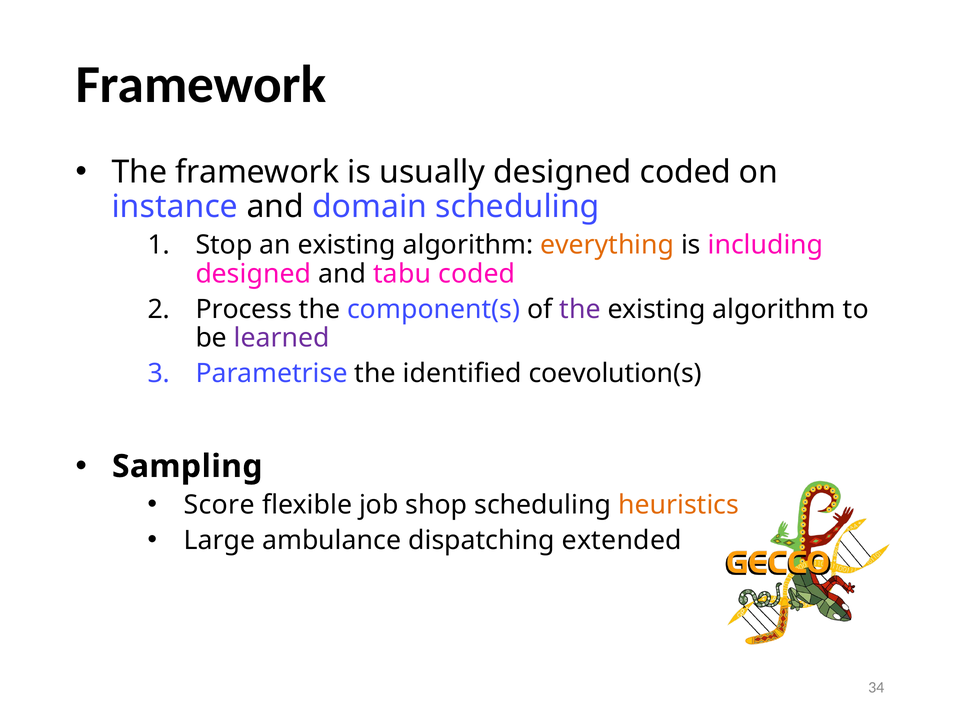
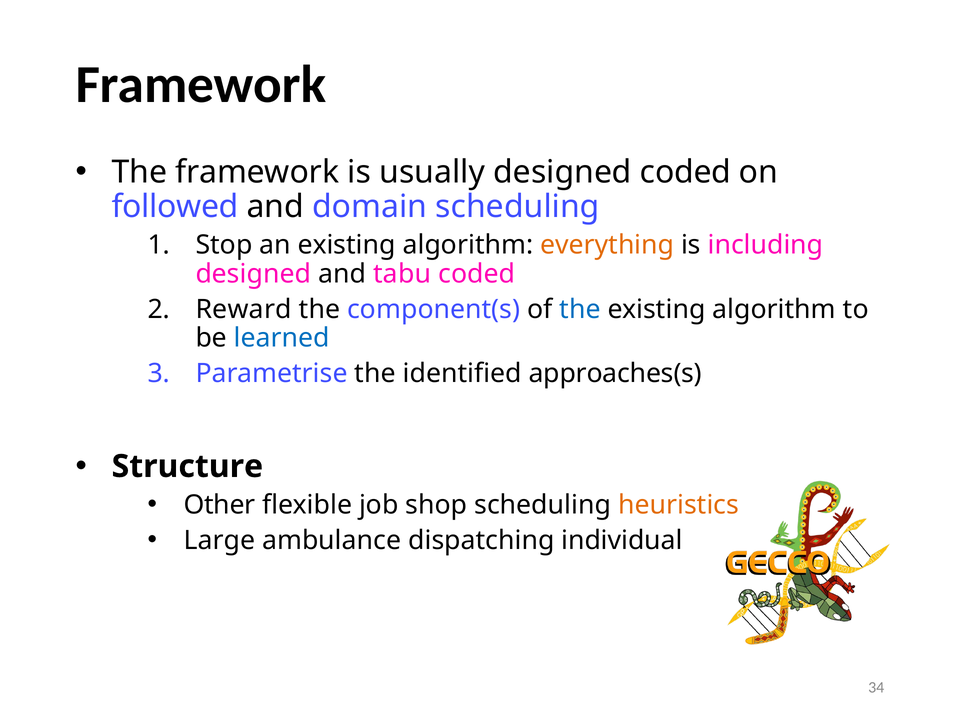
instance: instance -> followed (175, 207)
Process: Process -> Reward (244, 309)
the colour: purple -> blue (580, 309)
learned colour: purple -> blue (282, 338)
coevolution(s: coevolution(s -> approaches(s (615, 374)
Sampling: Sampling -> Structure (187, 466)
Score: Score -> Other (219, 505)
extended: extended -> individual (622, 540)
